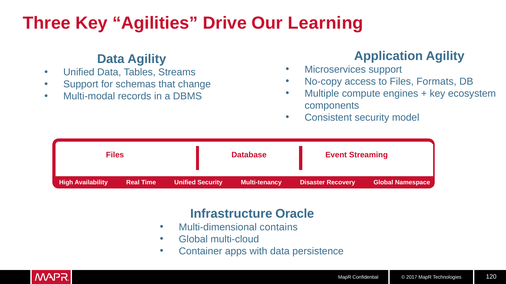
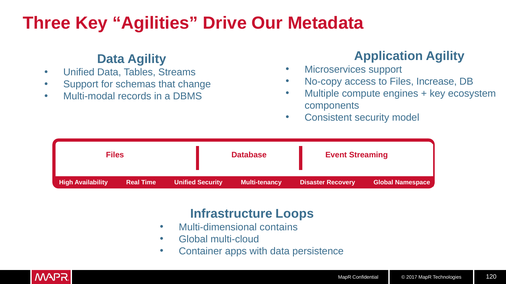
Learning: Learning -> Metadata (326, 23)
Formats: Formats -> Increase (437, 82)
Oracle: Oracle -> Loops (295, 214)
